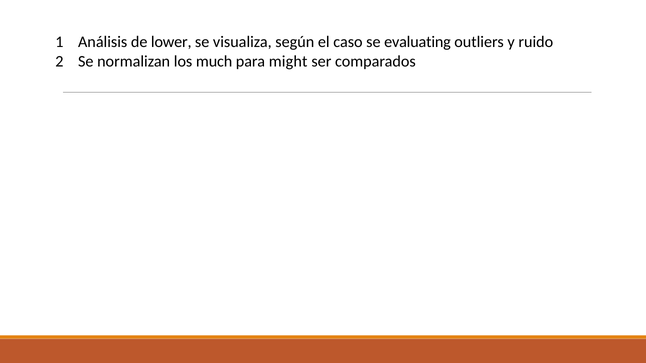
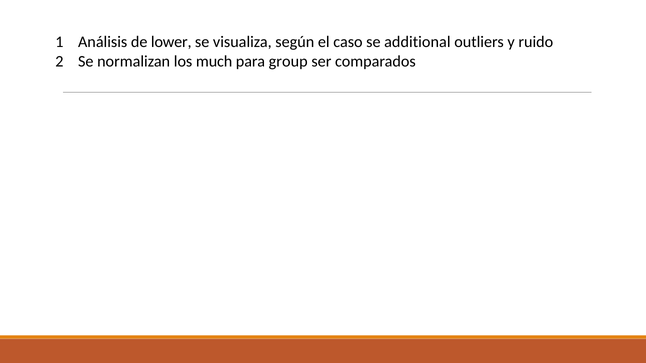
evaluating: evaluating -> additional (417, 42)
might: might -> group (288, 61)
